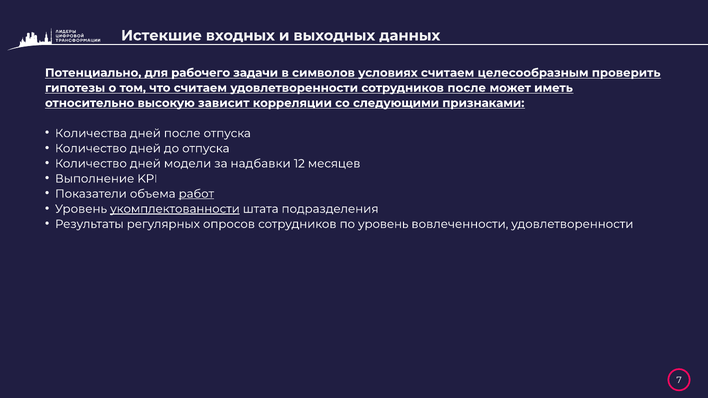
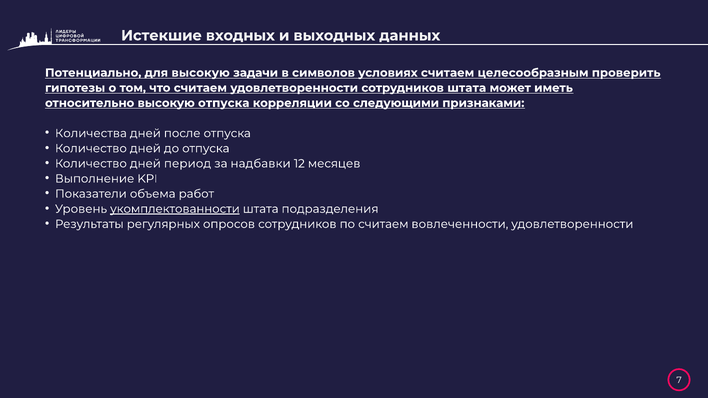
для рабочего: рабочего -> высокую (201, 73)
сотрудников после: после -> штата (467, 88)
высокую зависит: зависит -> отпуска (224, 103)
модели: модели -> период (188, 164)
работ underline: present -> none (196, 194)
по уровень: уровень -> считаем (383, 224)
